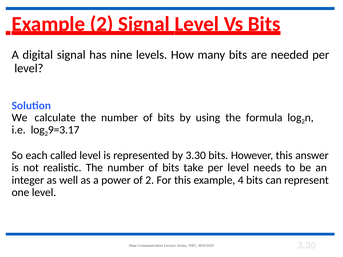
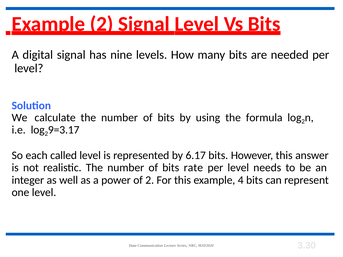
by 3.30: 3.30 -> 6.17 (196, 155)
take: take -> rate (193, 168)
